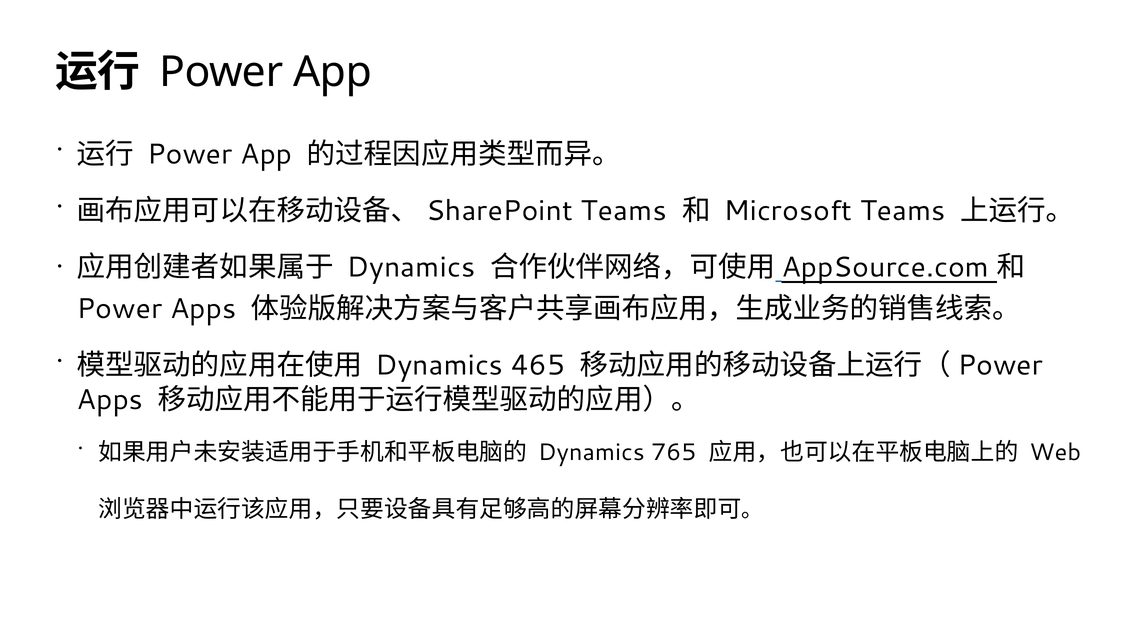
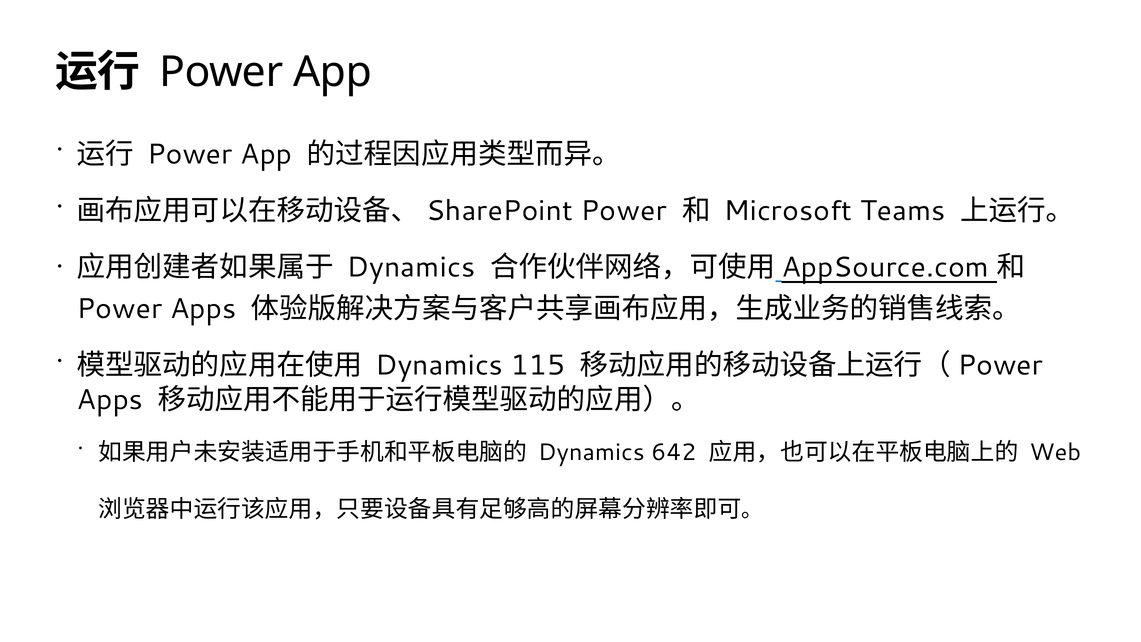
Teams: Teams -> Power (624, 211)
465: 465 -> 115 (538, 365)
765: 765 -> 642 (674, 452)
